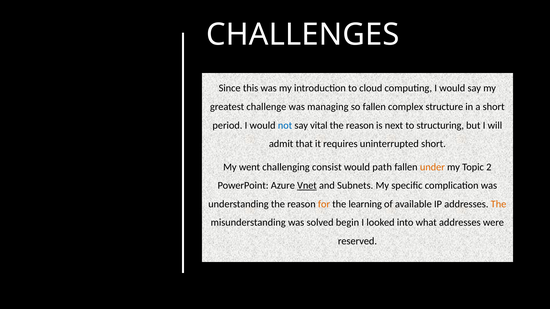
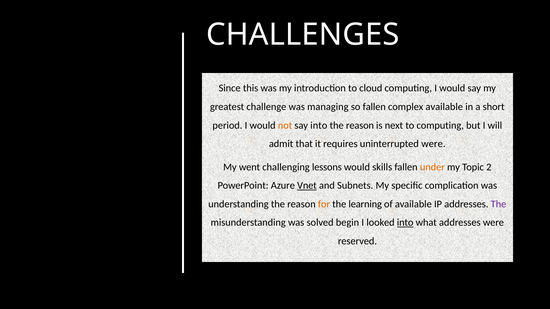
complex structure: structure -> available (444, 107)
not colour: blue -> orange (285, 125)
say vital: vital -> into (319, 125)
to structuring: structuring -> computing (440, 125)
uninterrupted short: short -> were (433, 144)
consist: consist -> lessons (327, 167)
path: path -> skills (382, 167)
The colour: orange -> purple (499, 204)
into underline: none -> present (405, 223)
